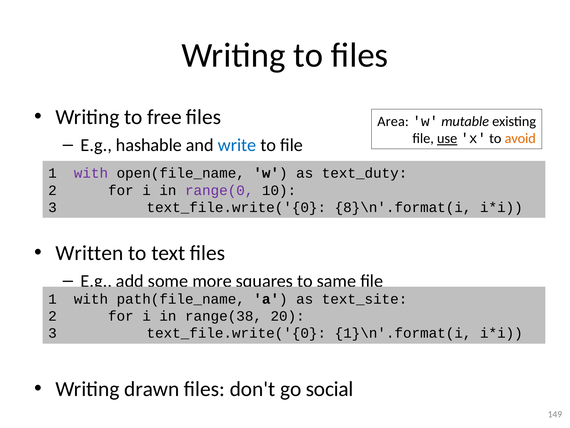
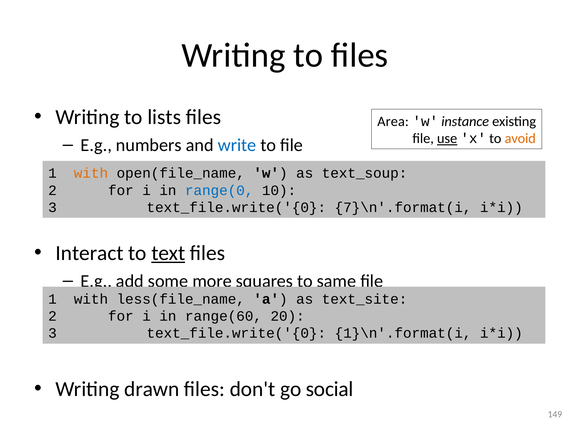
free: free -> lists (164, 117)
mutable: mutable -> instance (465, 121)
hashable: hashable -> numbers (149, 145)
with colour: purple -> orange (91, 173)
text_duty: text_duty -> text_soup (365, 173)
range(0 colour: purple -> blue (219, 190)
8}\n'.format(i: 8}\n'.format(i -> 7}\n'.format(i (403, 207)
Written: Written -> Interact (90, 253)
text underline: none -> present (168, 253)
path(file_name: path(file_name -> less(file_name (181, 299)
range(38: range(38 -> range(60 (223, 316)
